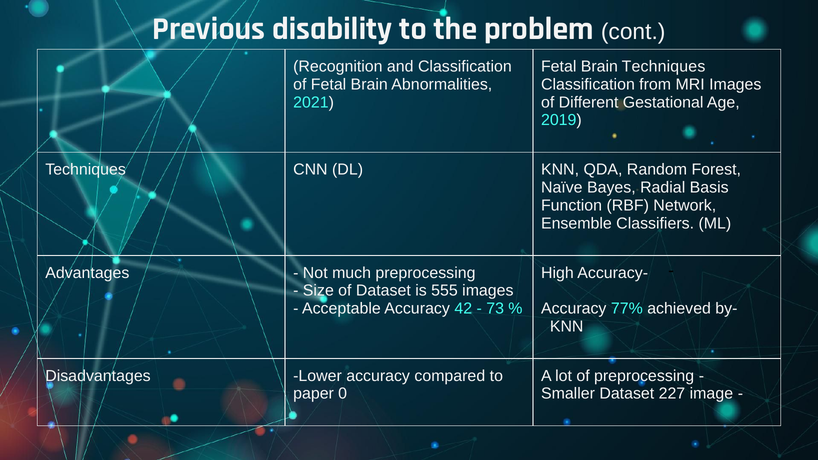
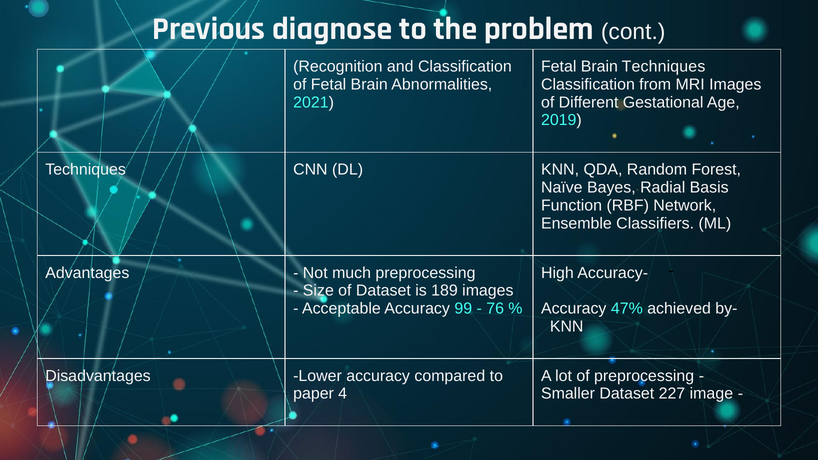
disability: disability -> diagnose (332, 29)
555: 555 -> 189 (444, 291)
42: 42 -> 99 (463, 309)
73: 73 -> 76 (495, 309)
77%: 77% -> 47% (627, 309)
0: 0 -> 4 (343, 394)
